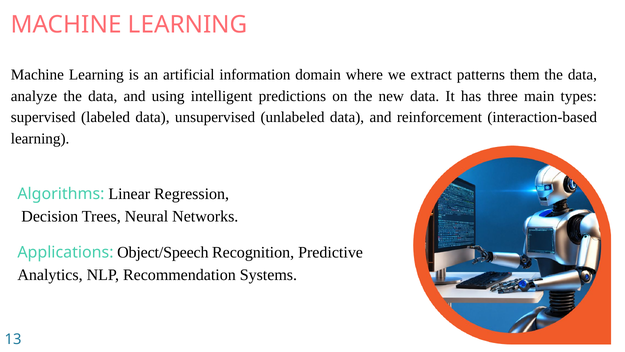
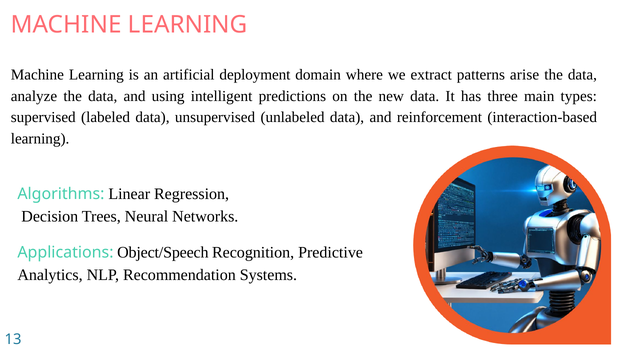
information: information -> deployment (255, 75)
them: them -> arise (525, 75)
